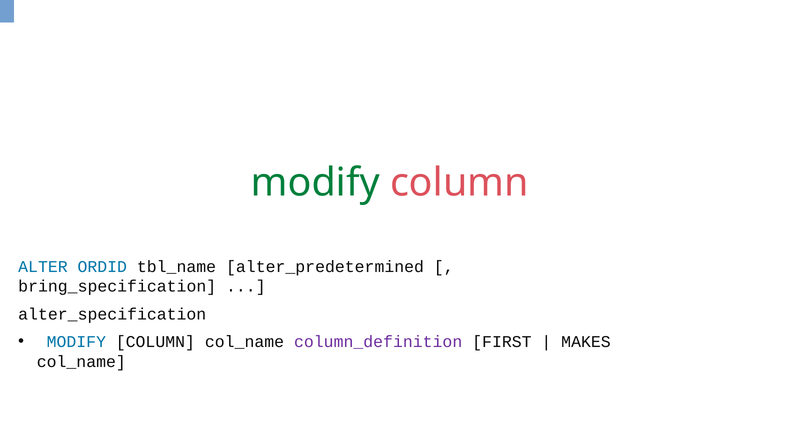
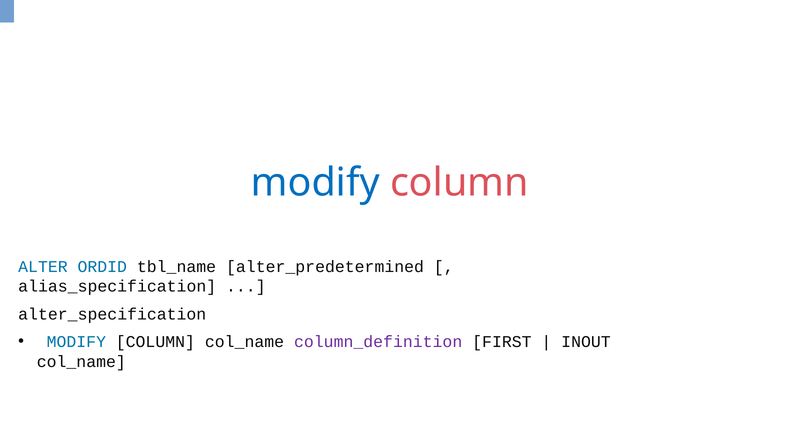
modify colour: green -> blue (315, 182)
bring_specification: bring_specification -> alias_specification (117, 286)
MAKES: MAKES -> INOUT (586, 341)
